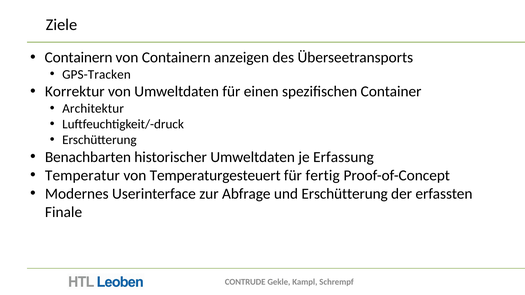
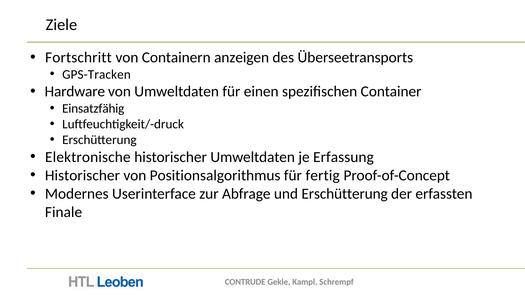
Containern: Containern -> Fortschritt (78, 58)
Korrektur: Korrektur -> Hardware (75, 92)
Architektur: Architektur -> Einsatzfähig (93, 109)
Benachbarten: Benachbarten -> Elektronische (88, 157)
Temperatur: Temperatur -> Historischer (82, 176)
Temperaturgesteuert: Temperaturgesteuert -> Positionsalgorithmus (215, 176)
